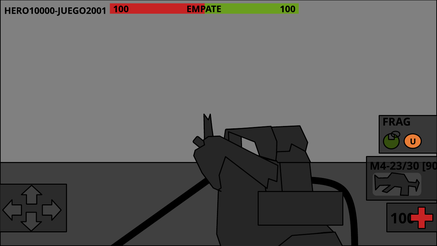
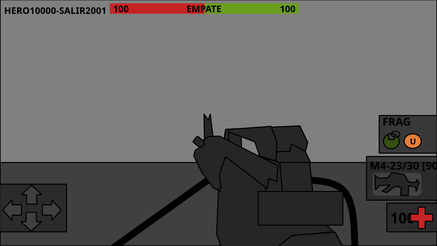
HERO10000-JUEGO2001: HERO10000-JUEGO2001 -> HERO10000-SALIR2001 (55, 11)
